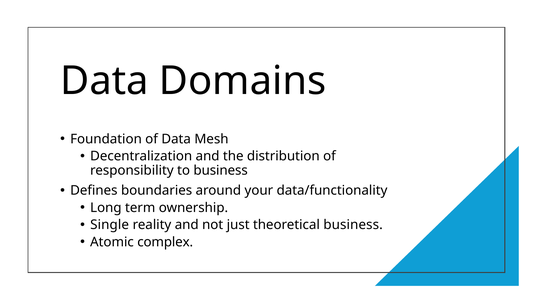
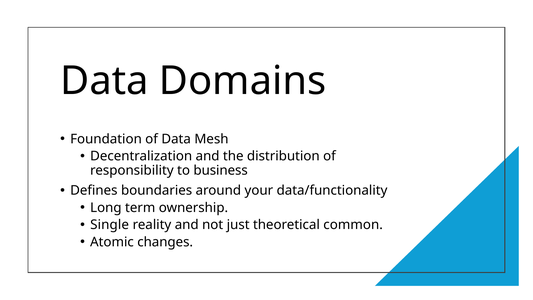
theoretical business: business -> common (353, 225)
complex: complex -> changes (165, 242)
